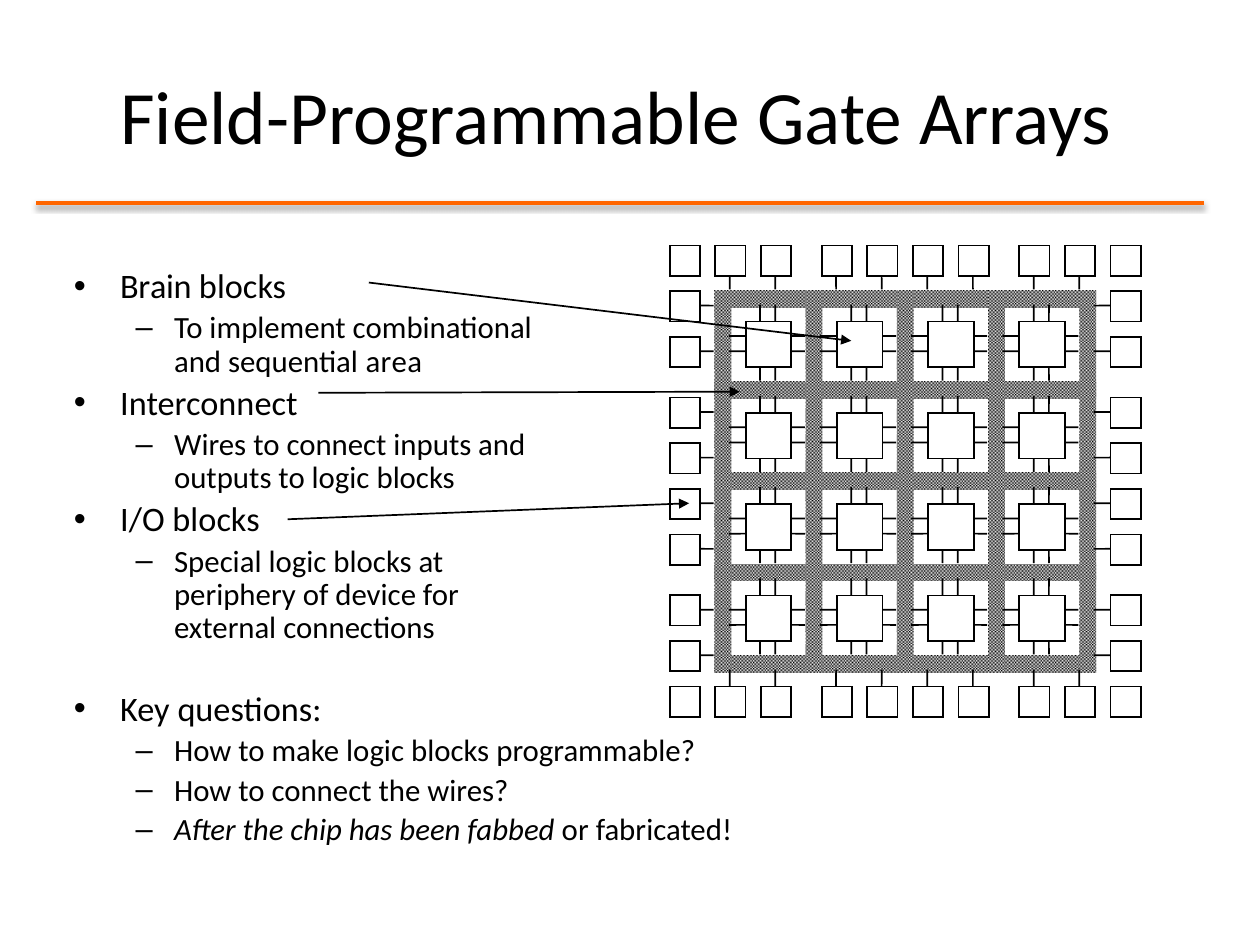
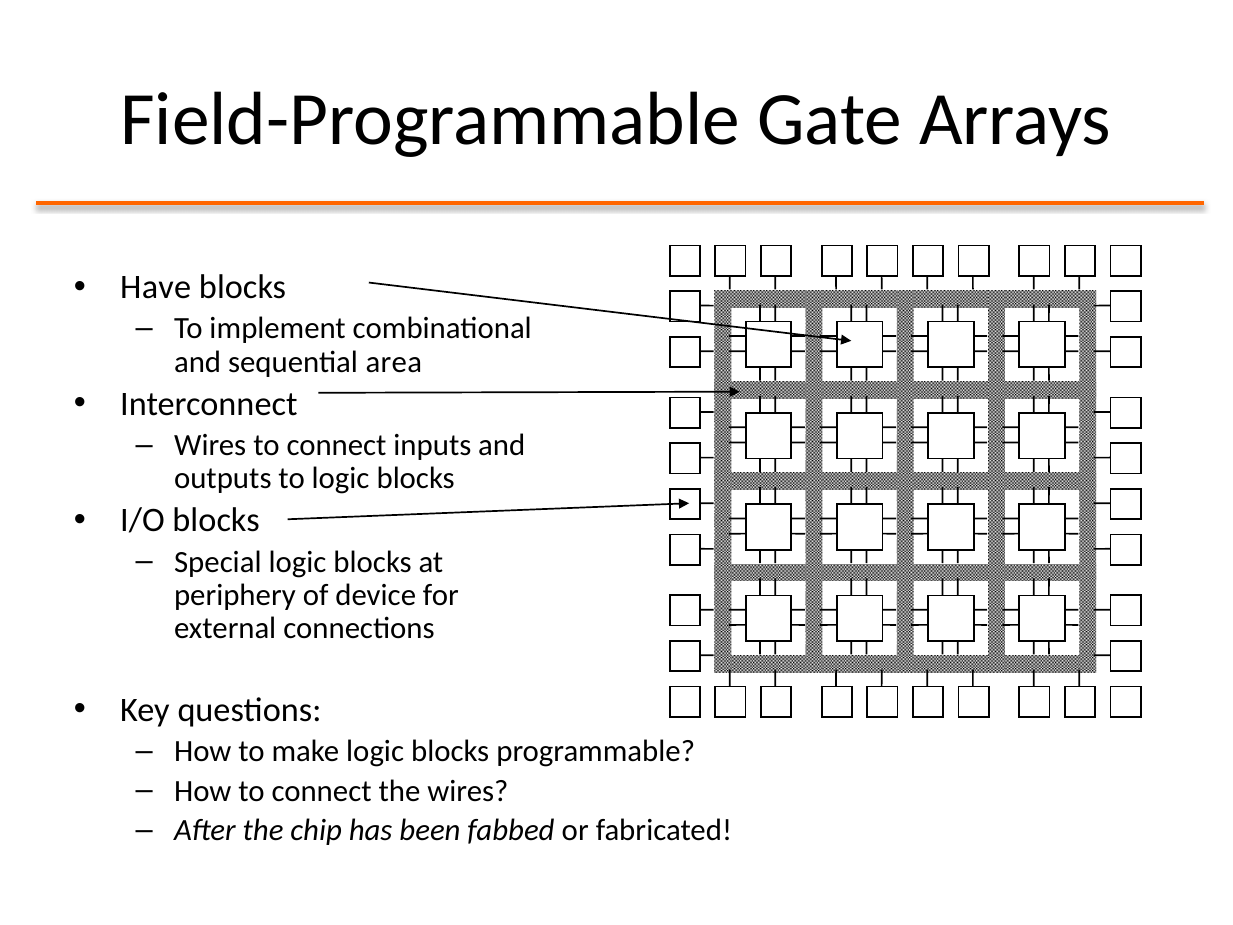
Brain: Brain -> Have (156, 287)
